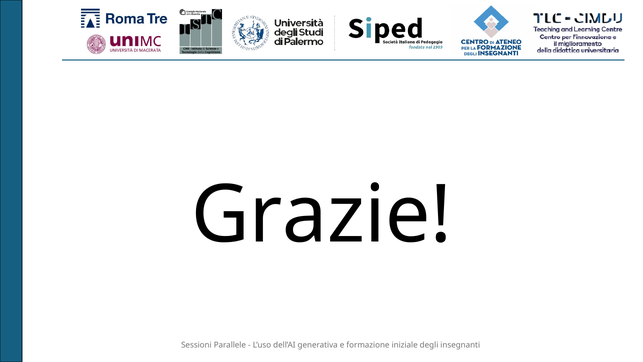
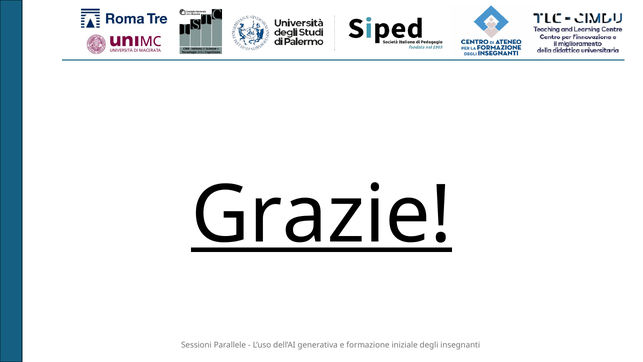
Grazie underline: none -> present (322, 215)
